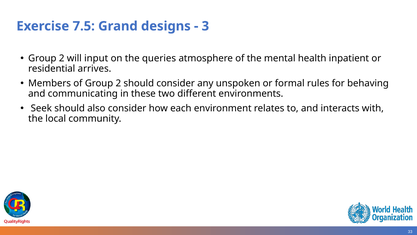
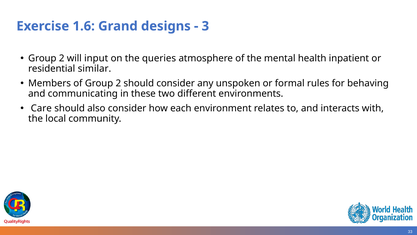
7.5: 7.5 -> 1.6 (84, 26)
arrives: arrives -> similar (94, 69)
Seek: Seek -> Care (41, 108)
